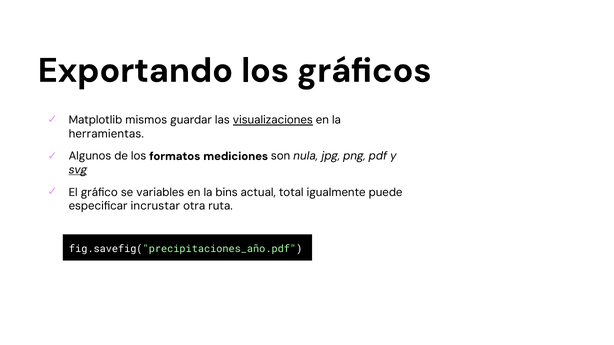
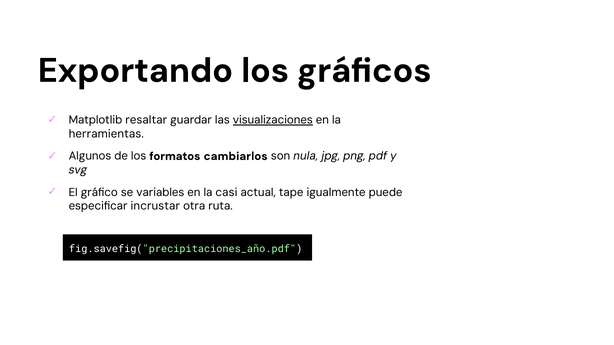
mismos: mismos -> resaltar (146, 120)
mediciones: mediciones -> cambiarlos (236, 156)
svg underline: present -> none (78, 170)
bins: bins -> casi (226, 192)
total: total -> tape (291, 192)
